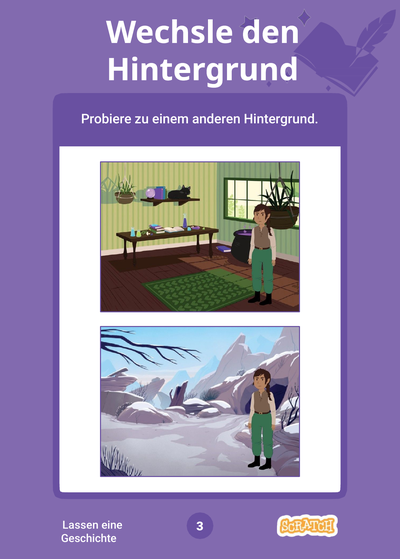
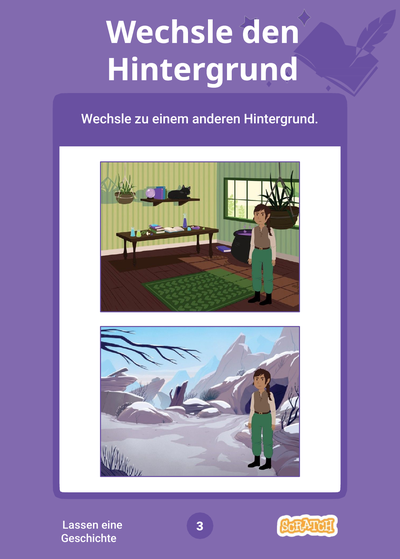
Probiere: Probiere -> Wechsle (106, 119)
